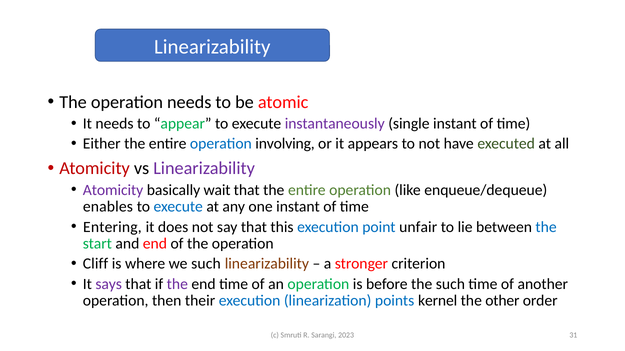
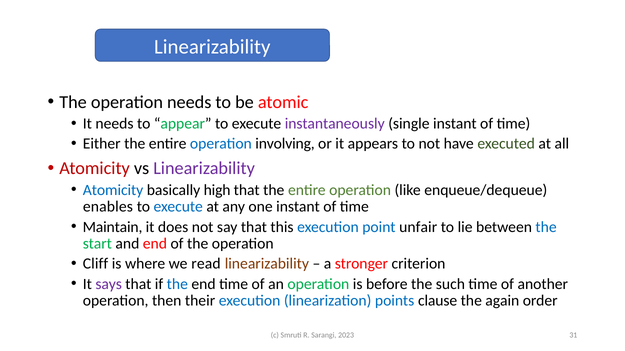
Atomicity colour: purple -> blue (113, 190)
wait: wait -> high (217, 190)
Entering: Entering -> Maintain (113, 227)
we such: such -> read (206, 264)
the colour: purple -> blue (177, 284)
kernel: kernel -> clause (438, 301)
other: other -> again (502, 301)
